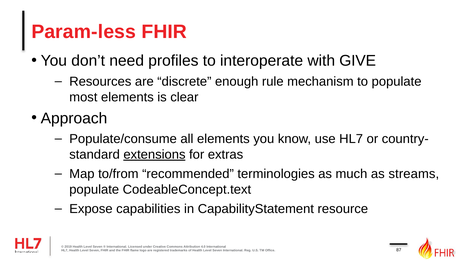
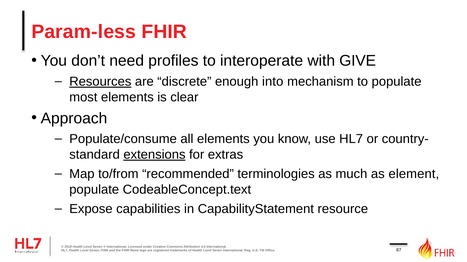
Resources underline: none -> present (100, 82)
rule: rule -> into (273, 82)
streams: streams -> element (414, 174)
